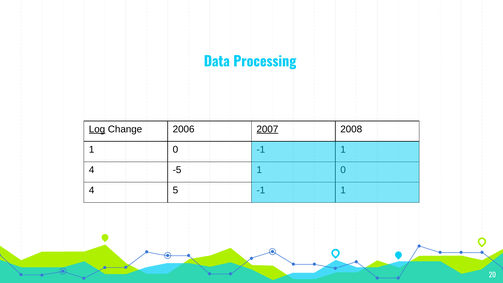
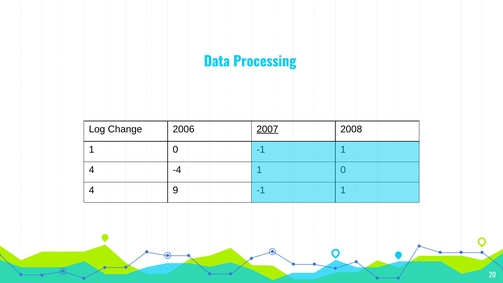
Log underline: present -> none (97, 129)
-5: -5 -> -4 (177, 170)
5: 5 -> 9 (175, 190)
